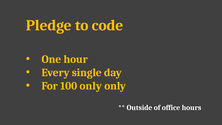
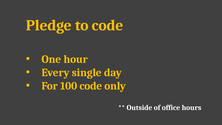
100 only: only -> code (91, 86)
